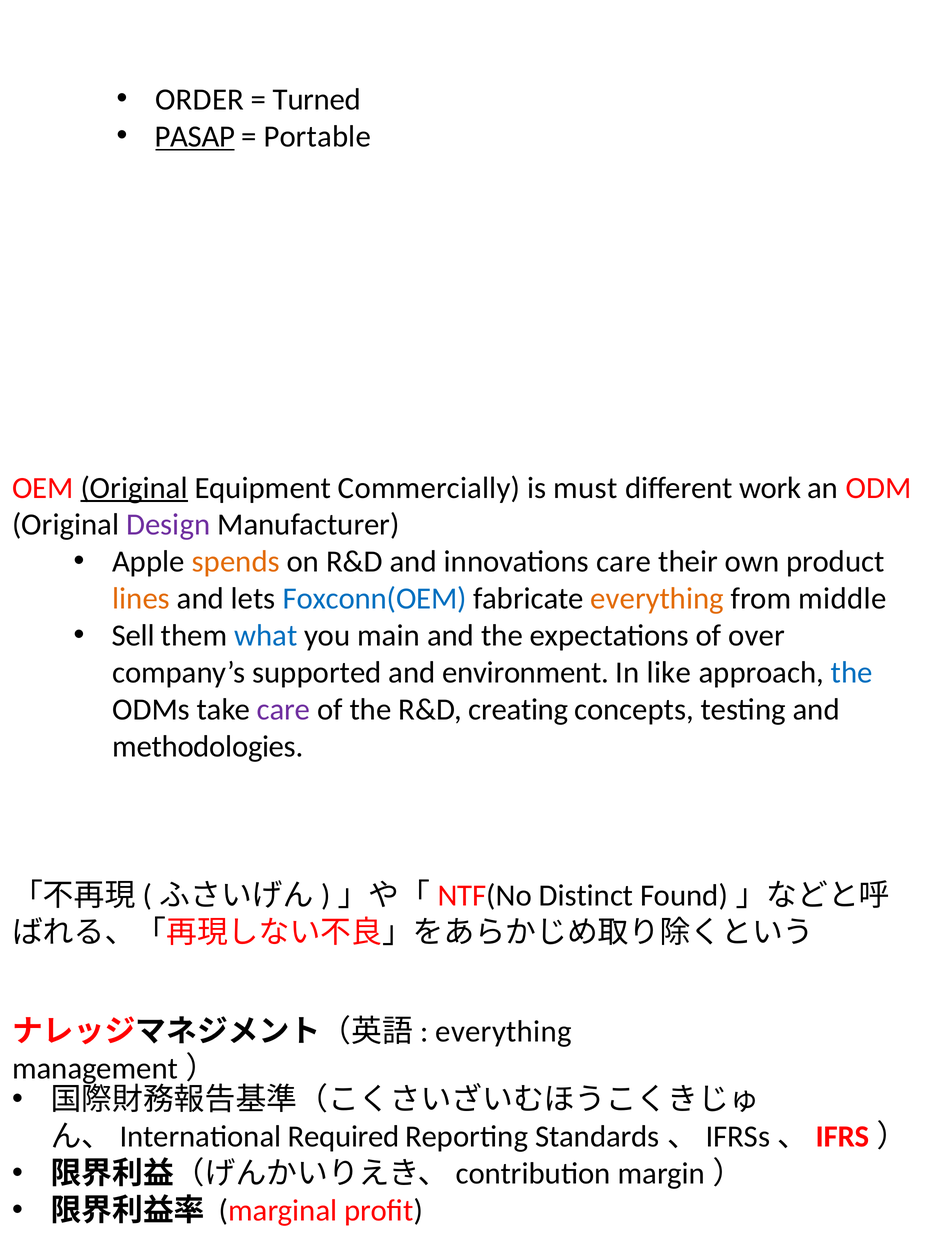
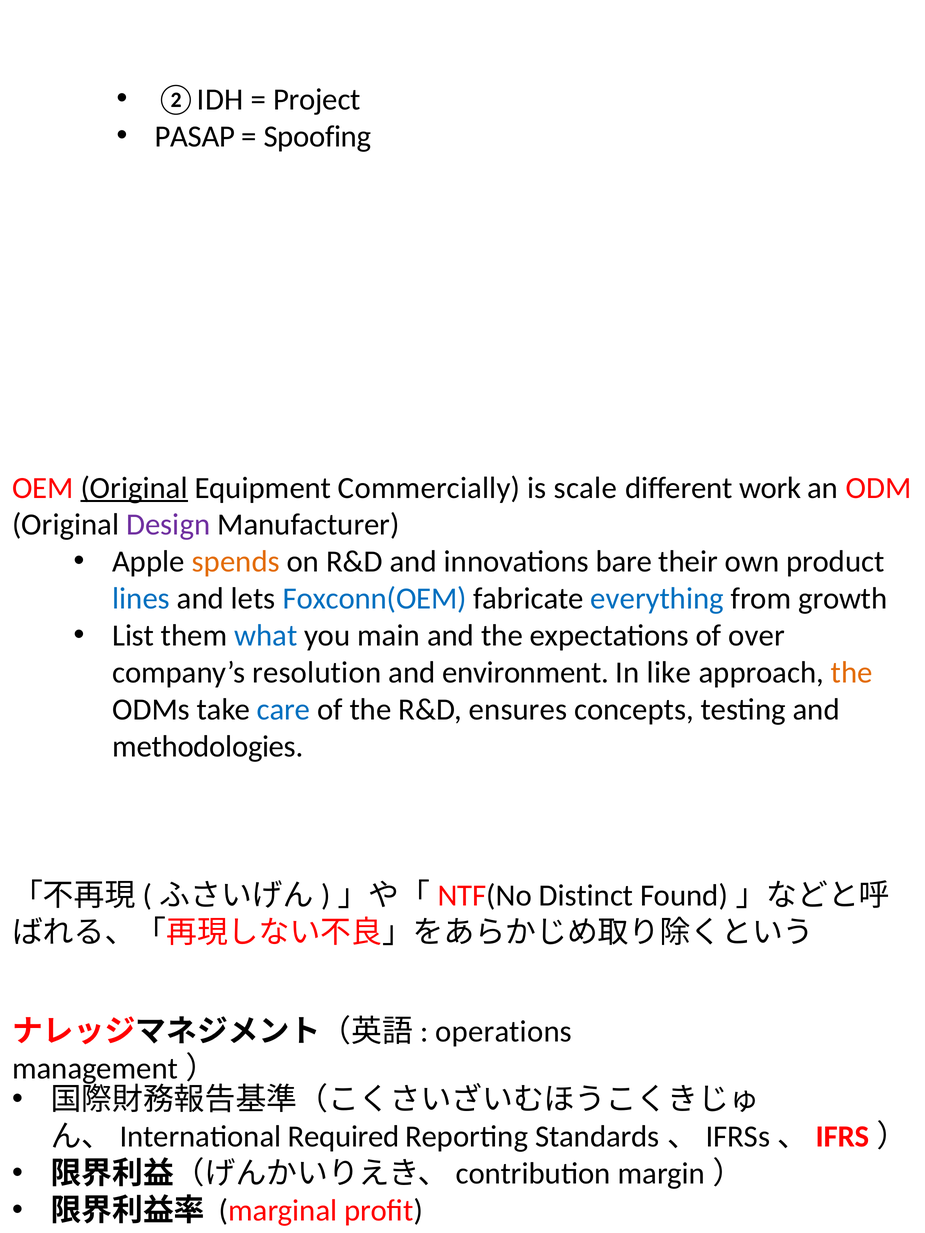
ORDER: ORDER -> ②IDH (200, 99)
Turned: Turned -> Project (317, 99)
PASAP underline: present -> none (195, 136)
Portable: Portable -> Spoofing (317, 136)
must: must -> scale (585, 488)
innovations care: care -> bare (624, 562)
lines colour: orange -> blue (141, 599)
everything colour: orange -> blue (657, 599)
middle: middle -> growth (843, 599)
Sell: Sell -> List (133, 636)
supported: supported -> resolution (317, 673)
the colour: blue -> orange (852, 673)
care colour: purple -> blue (284, 710)
creating: creating -> ensures (518, 710)
everything: everything -> operations (504, 1032)
